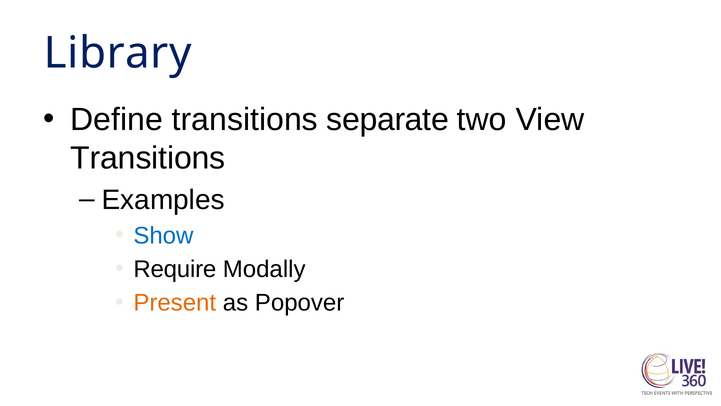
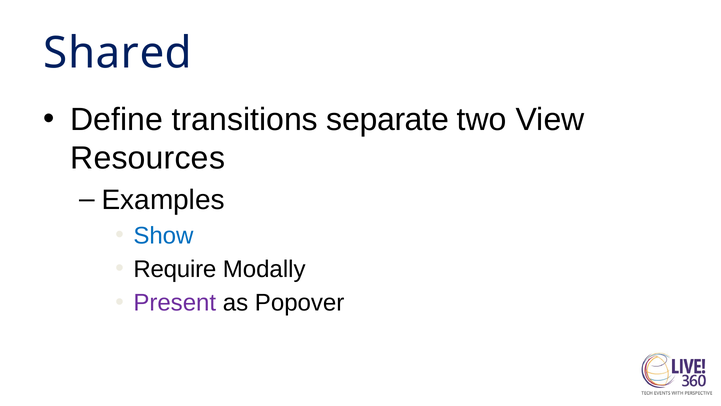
Library: Library -> Shared (118, 53)
Transitions: Transitions -> Resources (148, 158)
Present colour: orange -> purple (175, 303)
